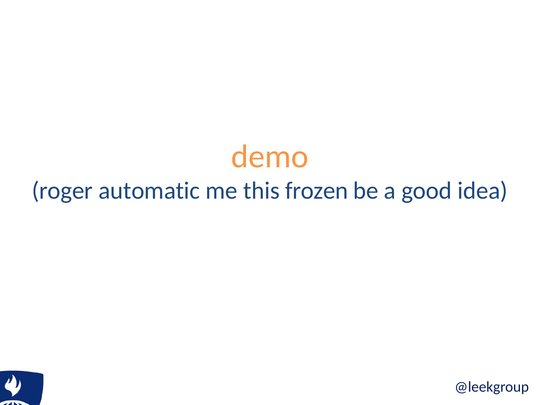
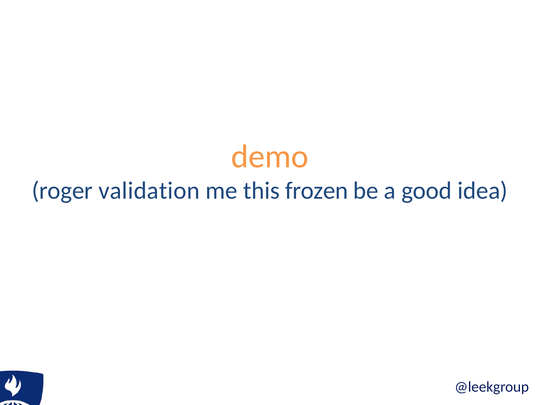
automatic: automatic -> validation (149, 191)
